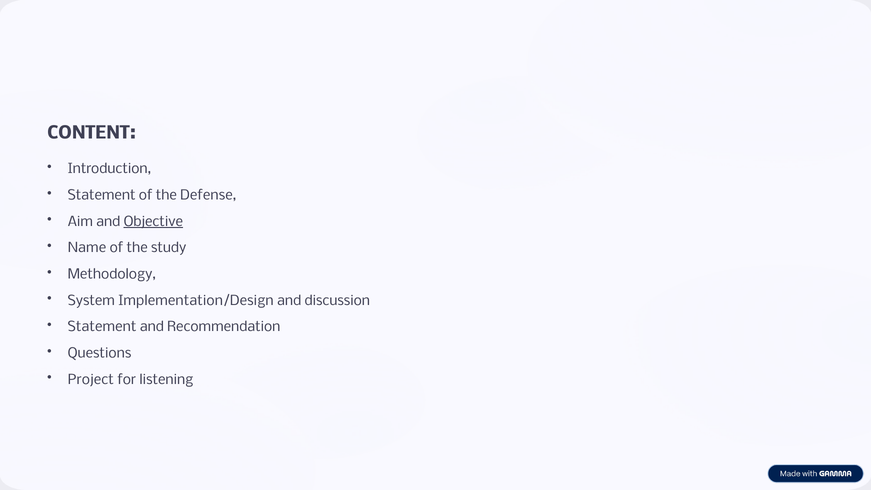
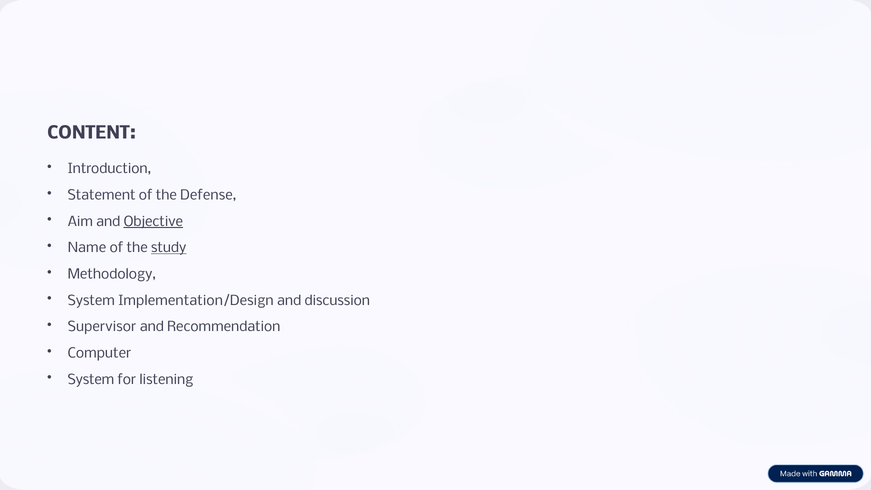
study underline: none -> present (169, 248)
Statement: Statement -> Supervisor (102, 327)
Questions: Questions -> Computer (99, 353)
Project: Project -> System (91, 380)
